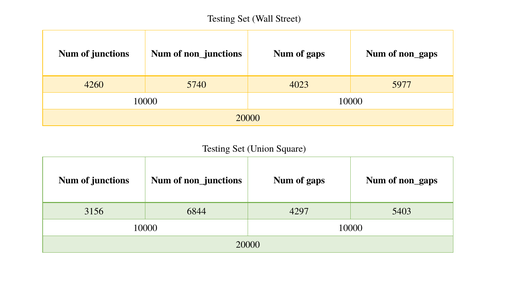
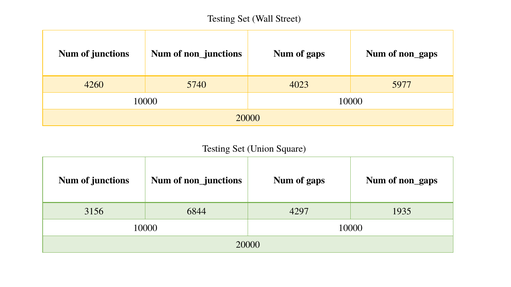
5403: 5403 -> 1935 (402, 212)
